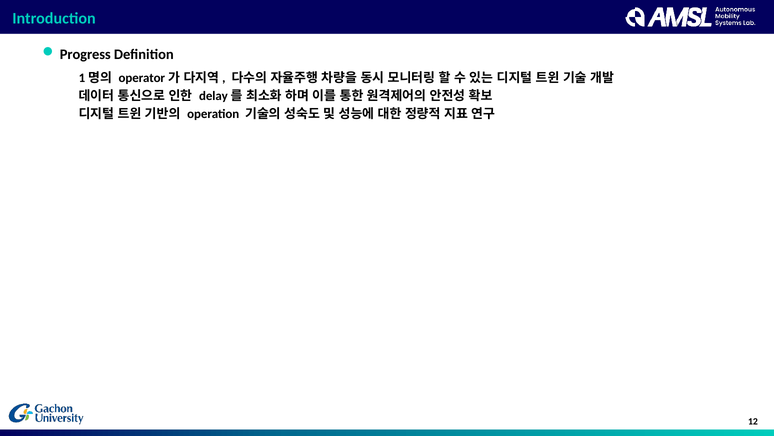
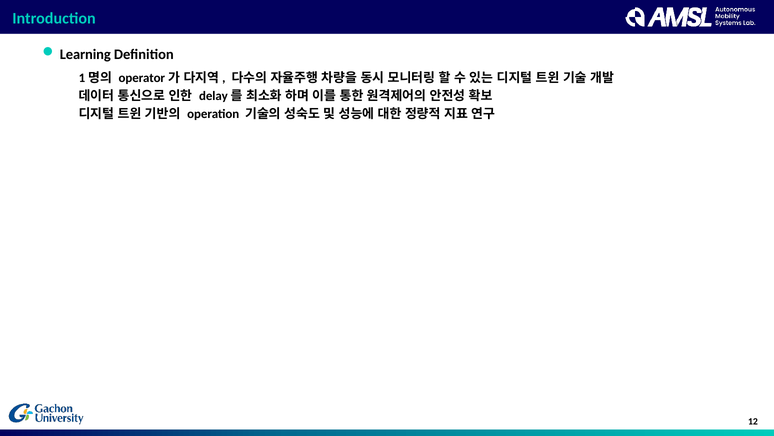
Progress: Progress -> Learning (85, 54)
